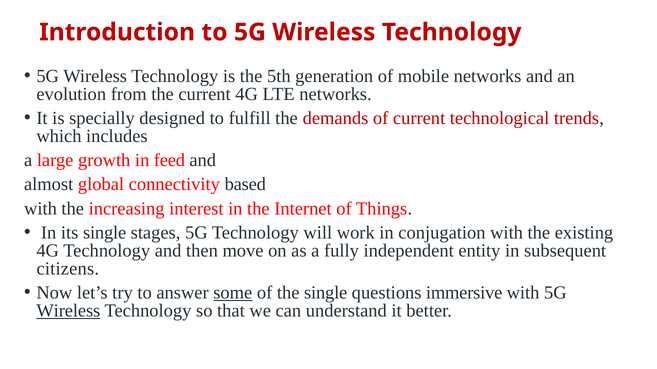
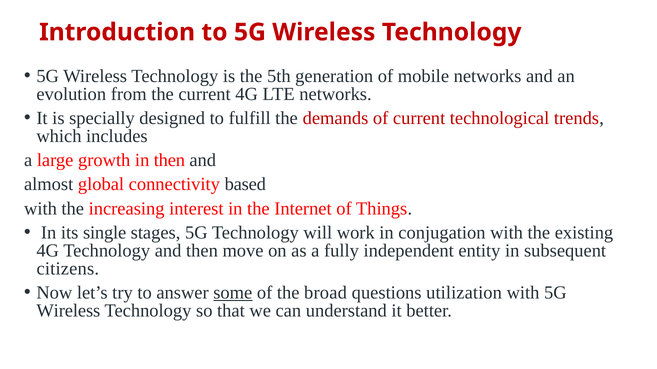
in feed: feed -> then (169, 161)
the single: single -> broad (326, 293)
immersive: immersive -> utilization (464, 293)
Wireless underline: present -> none (68, 311)
